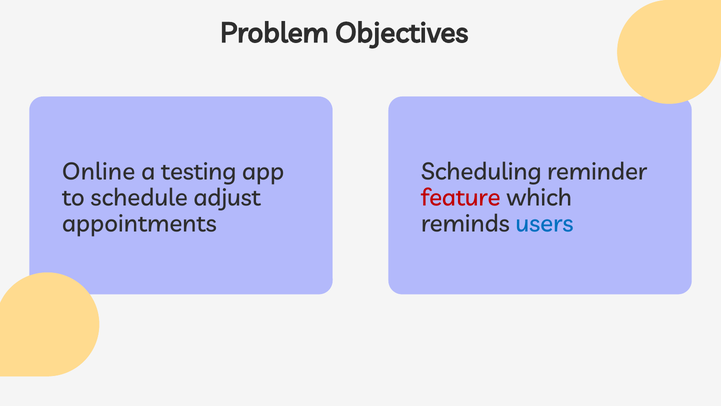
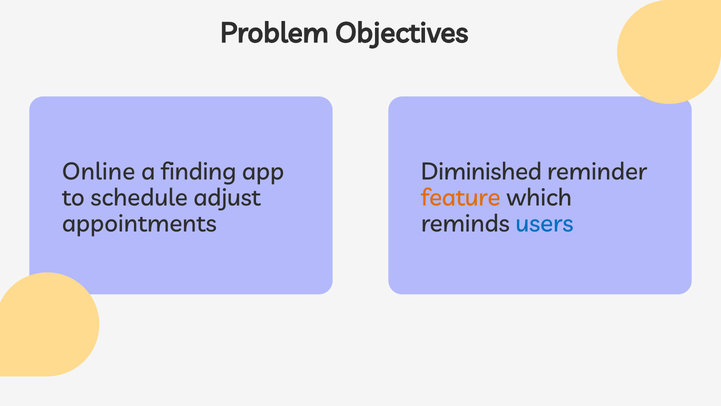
testing: testing -> finding (199, 172)
Scheduling: Scheduling -> Diminished (481, 172)
feature colour: red -> orange (461, 198)
